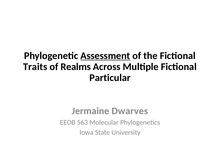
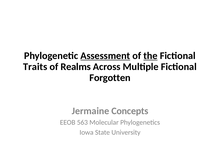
the underline: none -> present (151, 56)
Particular: Particular -> Forgotten (110, 78)
Dwarves: Dwarves -> Concepts (130, 111)
